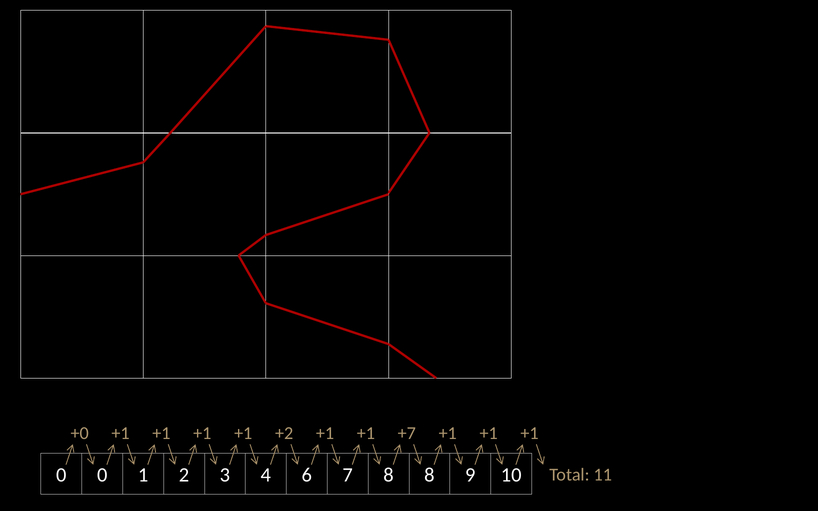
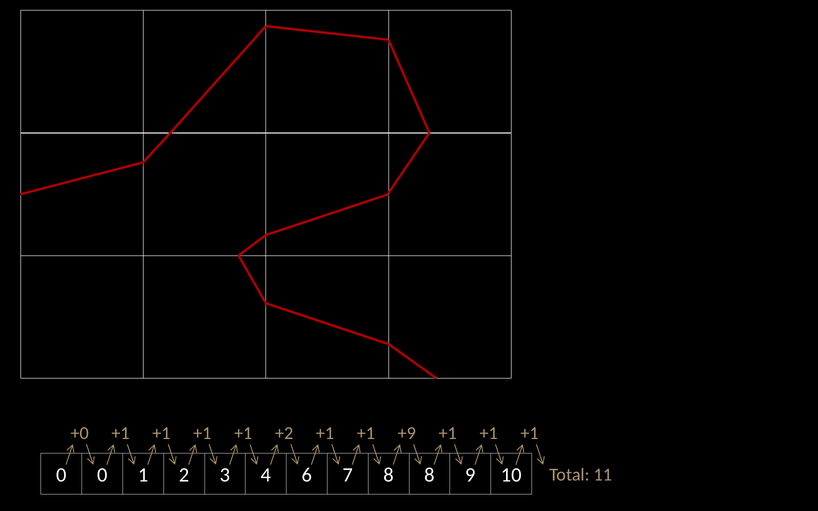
+7: +7 -> +9 (407, 433)
